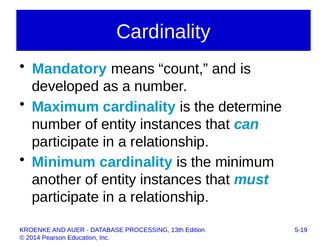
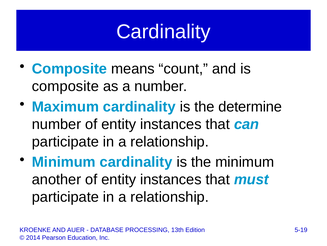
Mandatory: Mandatory -> Composite (69, 69)
developed: developed -> composite (65, 86)
